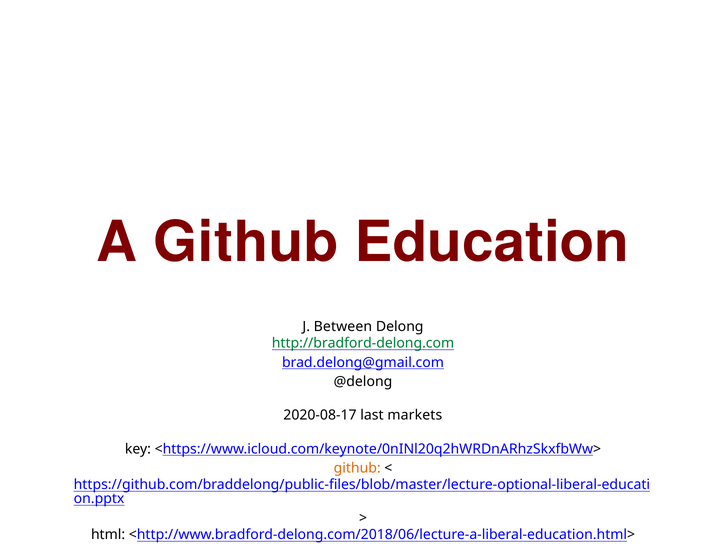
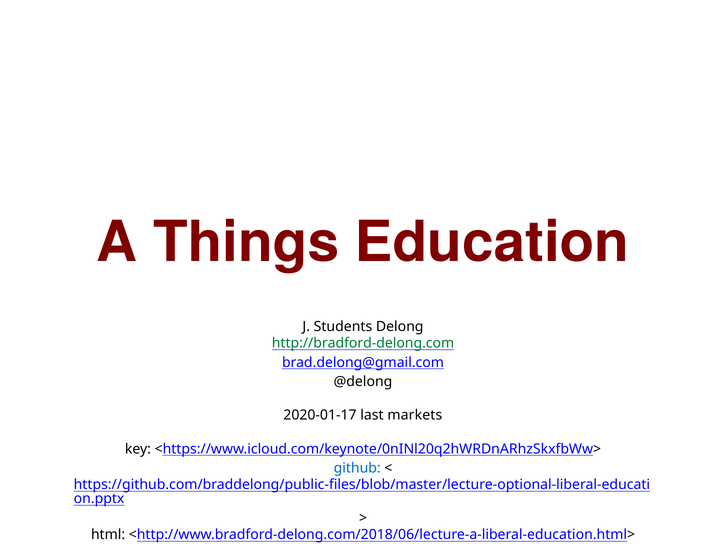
A Github: Github -> Things (246, 243)
Between: Between -> Students (343, 327)
2020-08-17: 2020-08-17 -> 2020-01-17 (320, 416)
github colour: orange -> blue (357, 468)
